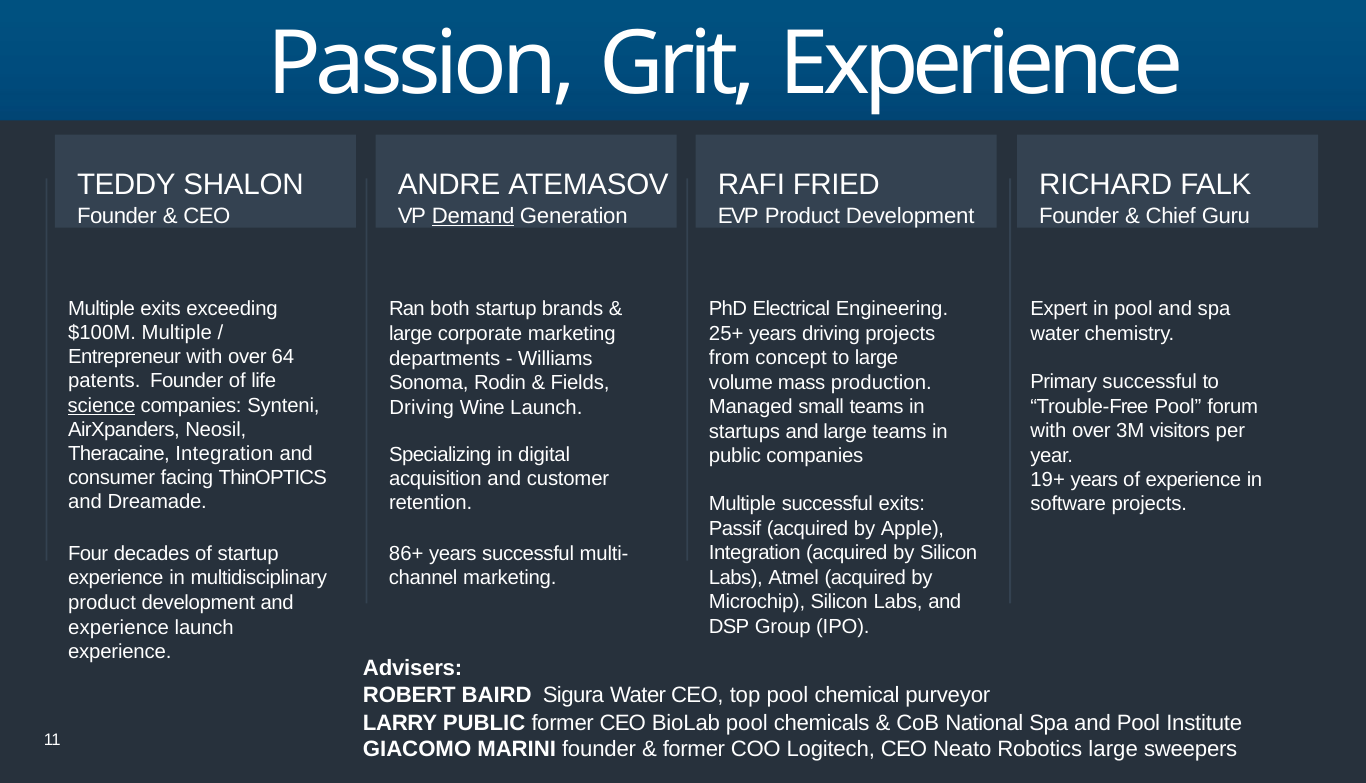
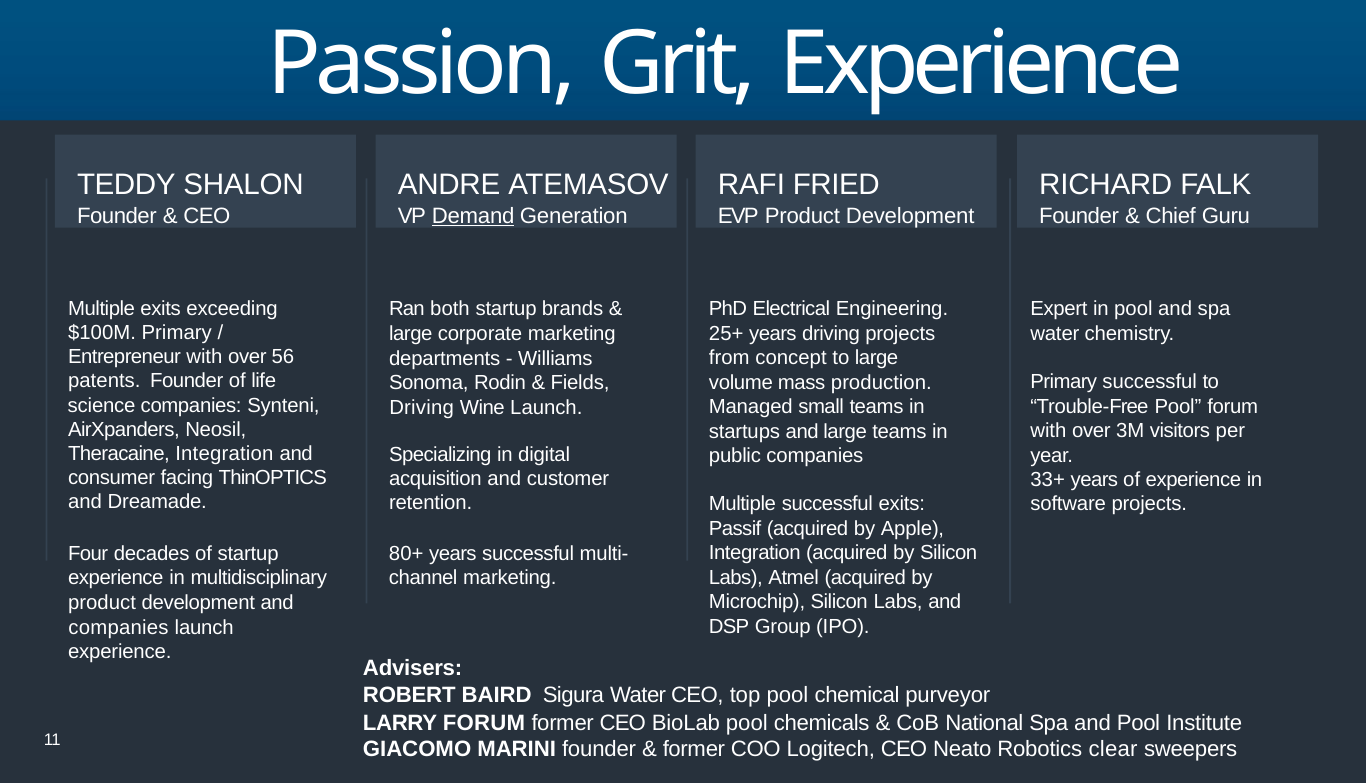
$100M Multiple: Multiple -> Primary (177, 333)
64: 64 -> 56 (283, 357)
science underline: present -> none (102, 405)
19+: 19+ -> 33+ (1048, 479)
86+: 86+ -> 80+ (406, 553)
experience: experience -> companies (118, 627)
LARRY PUBLIC: PUBLIC -> FORUM (484, 723)
Robotics large: large -> clear (1113, 749)
